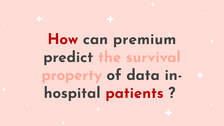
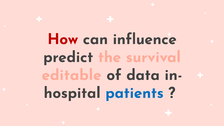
premium: premium -> influence (145, 39)
property: property -> editable (72, 75)
patients colour: red -> blue (134, 93)
